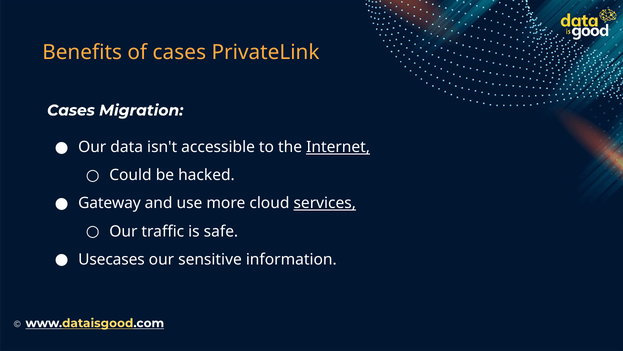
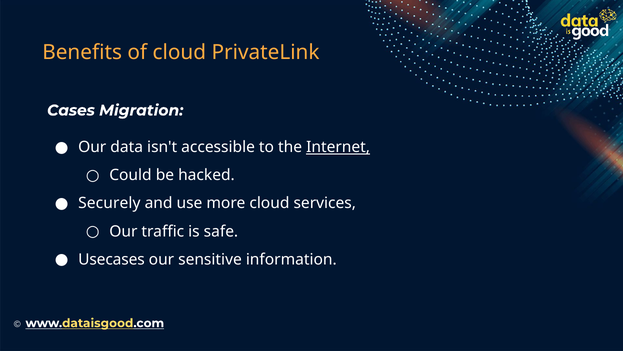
of cases: cases -> cloud (179, 52)
Gateway: Gateway -> Securely (109, 203)
services underline: present -> none (325, 203)
